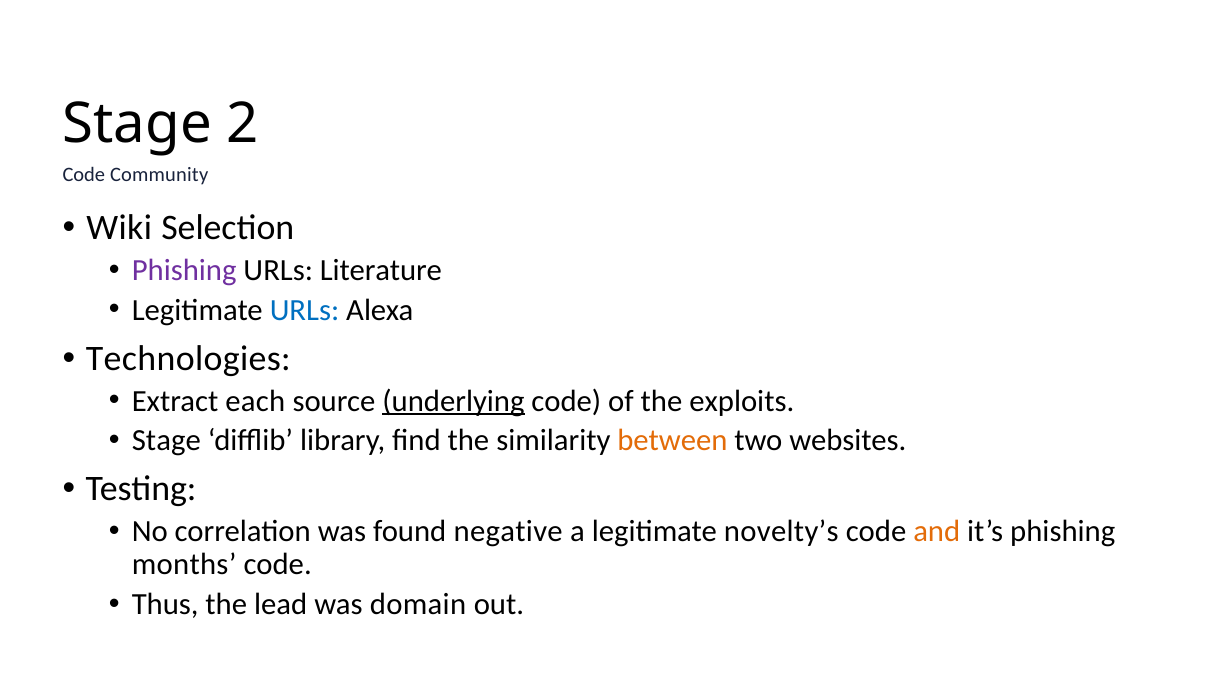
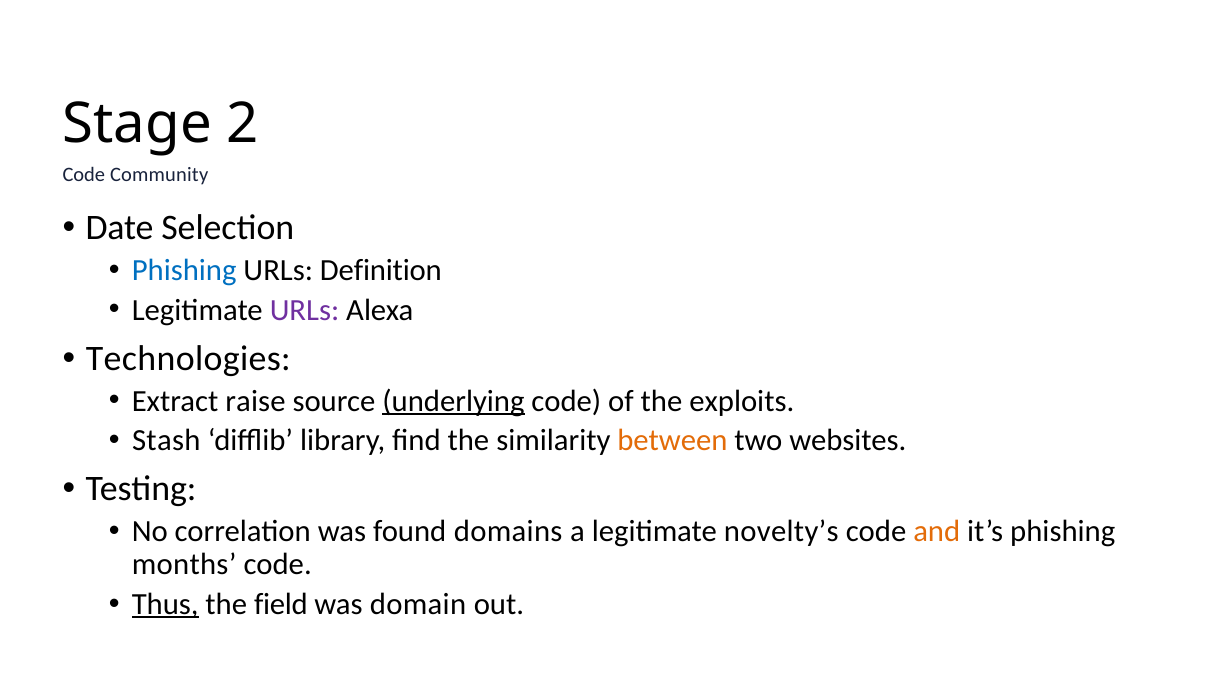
Wiki: Wiki -> Date (120, 228)
Phishing colour: purple -> blue (184, 271)
Literature: Literature -> Definition (381, 271)
URLs colour: blue -> purple (305, 310)
each: each -> raise (255, 401)
Stage: Stage -> Stash (166, 441)
negative: negative -> domains (508, 532)
Thus underline: none -> present (165, 604)
lead: lead -> field (281, 604)
